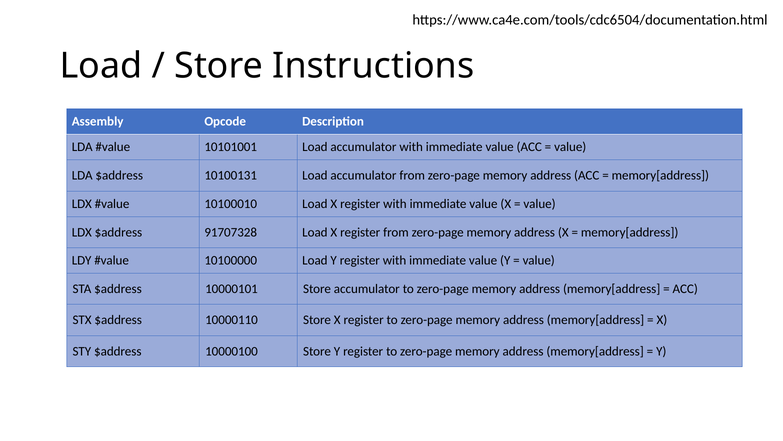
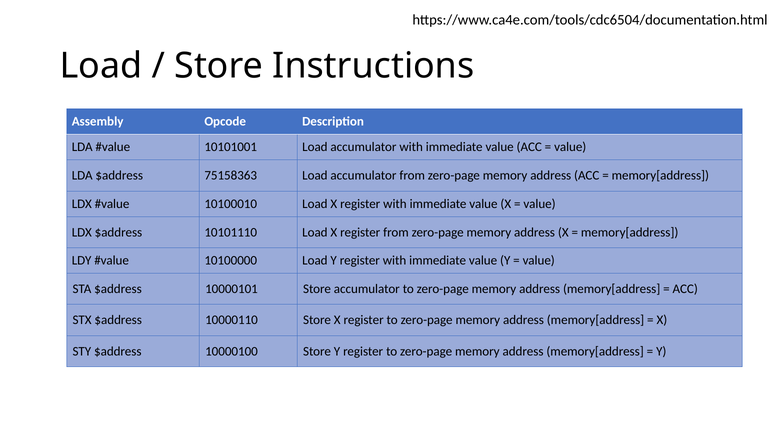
10100131: 10100131 -> 75158363 (231, 175)
91707328: 91707328 -> 10101110 (231, 232)
